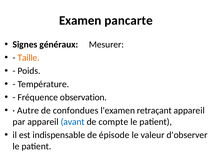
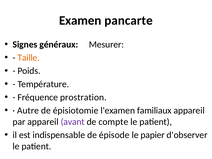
observation: observation -> prostration (83, 97)
confondues: confondues -> épisiotomie (76, 111)
retraçant: retraçant -> familiaux (154, 111)
avant colour: blue -> purple (73, 122)
valeur: valeur -> papier (153, 135)
